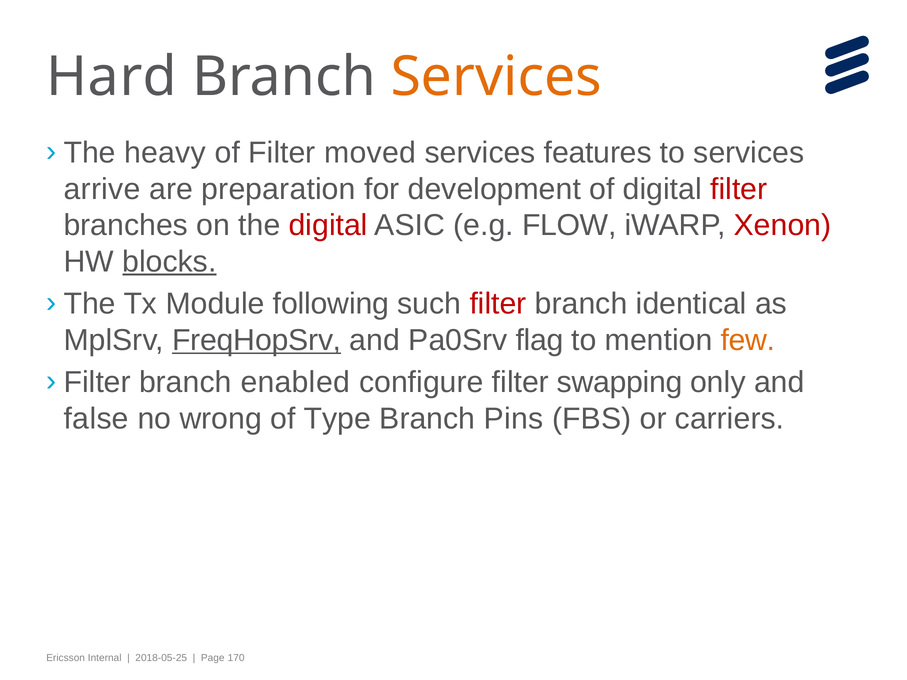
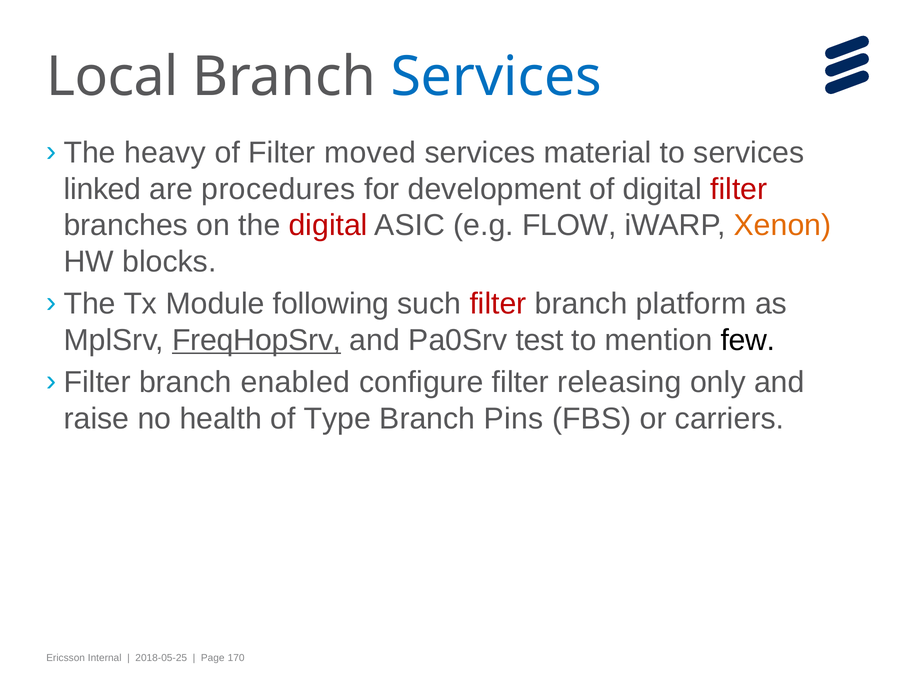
Hard: Hard -> Local (112, 77)
Services colour: orange -> blue (496, 77)
features: features -> material (598, 153)
arrive: arrive -> linked (102, 189)
preparation: preparation -> procedures (278, 189)
Xenon colour: red -> orange (783, 225)
blocks underline: present -> none (169, 262)
identical: identical -> platform (691, 304)
flag: flag -> test (540, 340)
few colour: orange -> black (748, 340)
swapping: swapping -> releasing (619, 383)
false: false -> raise (96, 419)
wrong: wrong -> health (221, 419)
